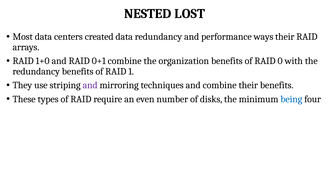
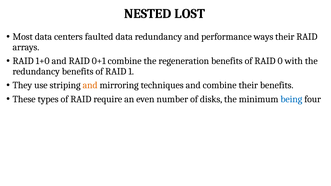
created: created -> faulted (99, 37)
organization: organization -> regeneration (184, 61)
and colour: purple -> orange (90, 85)
